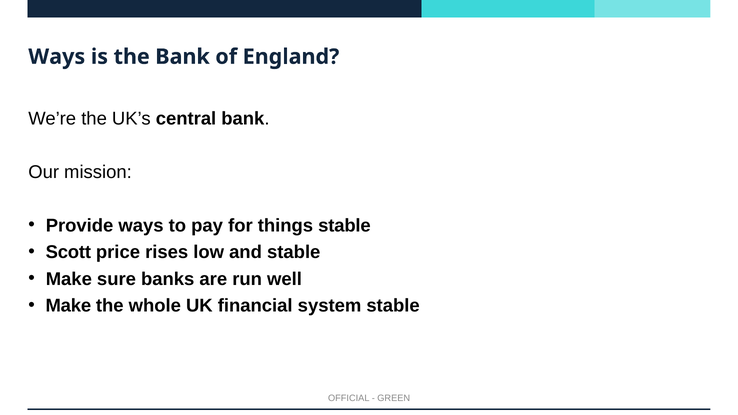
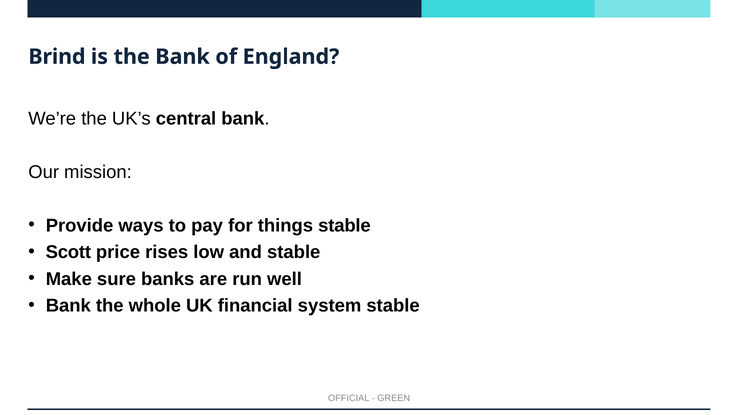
Ways: Ways -> Brind (57, 57)
Make: Make -> Bank (68, 306)
